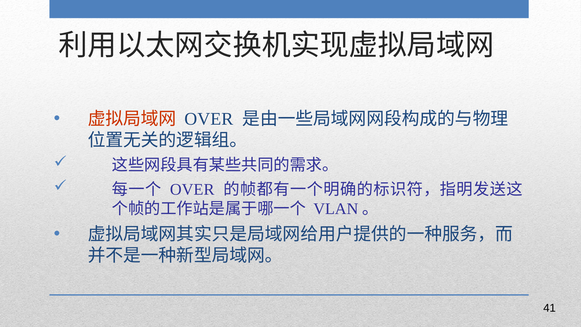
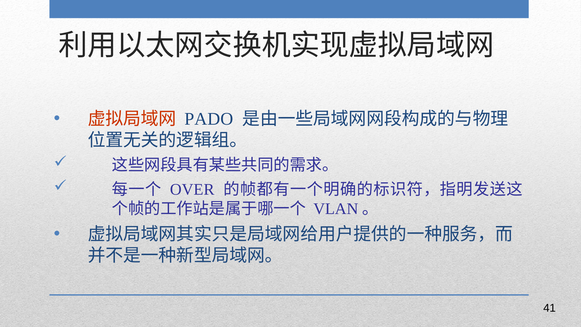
OVER: OVER -> PADO (209, 119)
